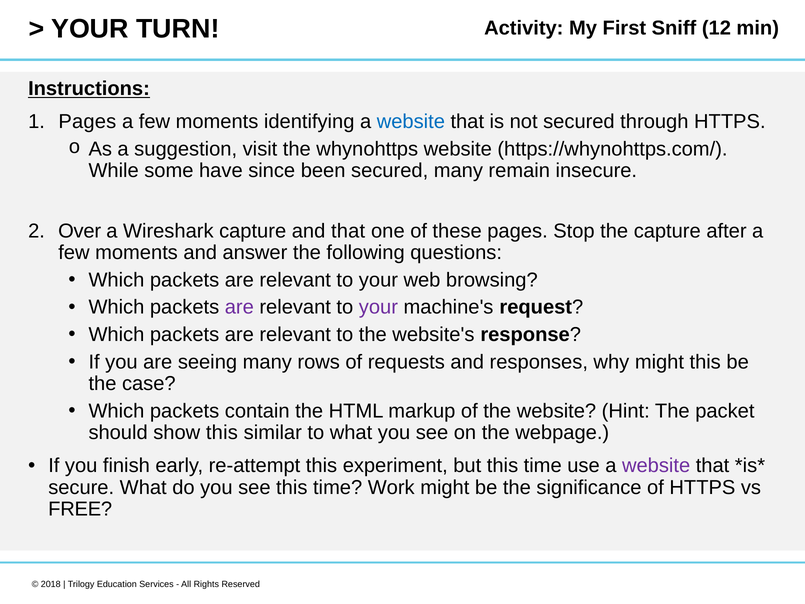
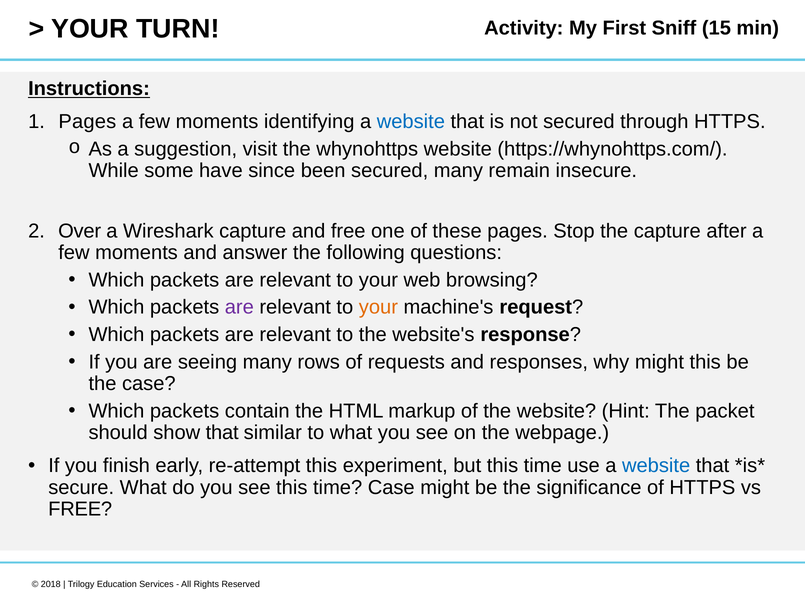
12: 12 -> 15 (716, 28)
and that: that -> free (348, 231)
your colour: purple -> orange (378, 307)
show this: this -> that (222, 433)
website colour: purple -> blue (656, 466)
time Work: Work -> Case (391, 487)
